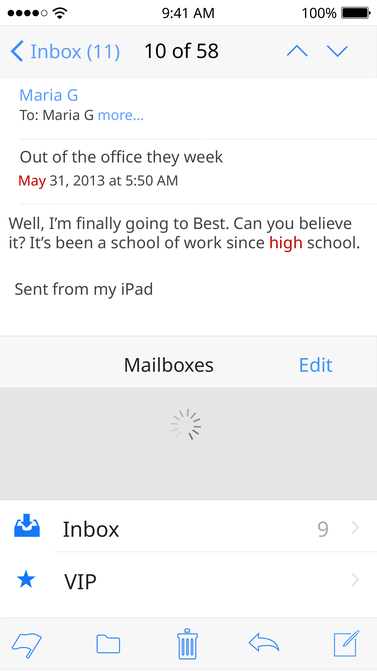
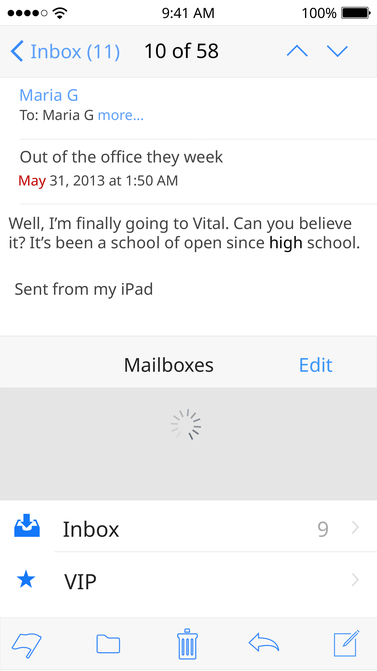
5:50: 5:50 -> 1:50 (139, 181)
Best: Best -> Vital (211, 224)
work: work -> open (203, 243)
high colour: red -> black (286, 243)
